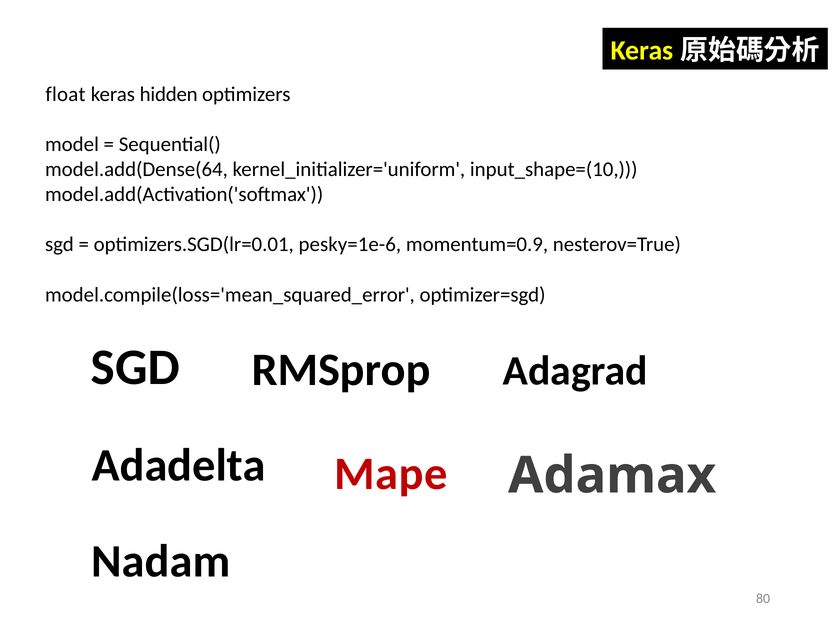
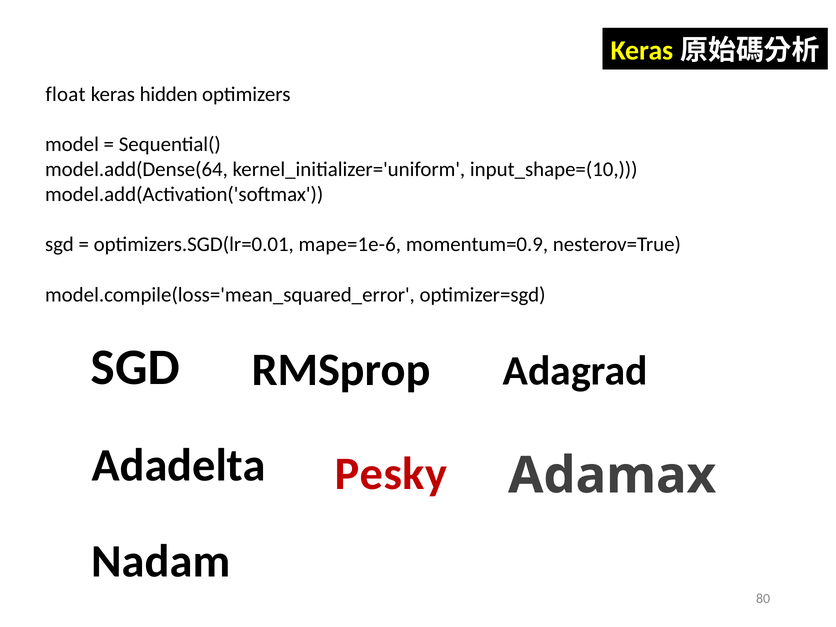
pesky=1e-6: pesky=1e-6 -> mape=1e-6 (350, 245)
Mape: Mape -> Pesky (391, 474)
